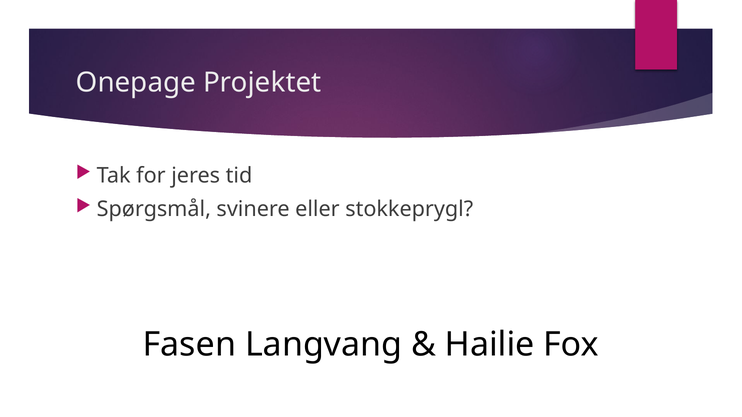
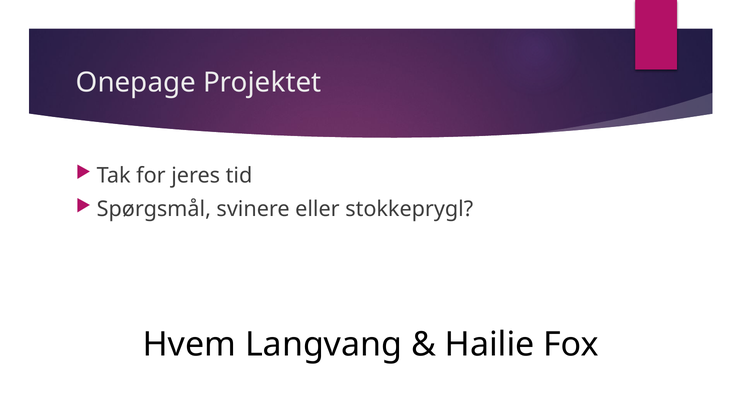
Fasen: Fasen -> Hvem (189, 345)
